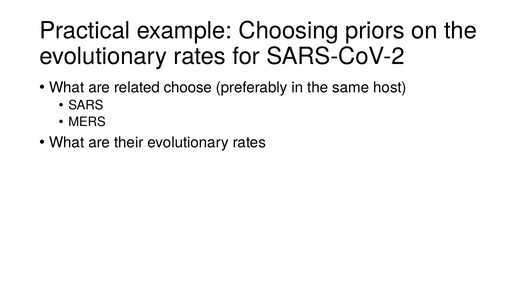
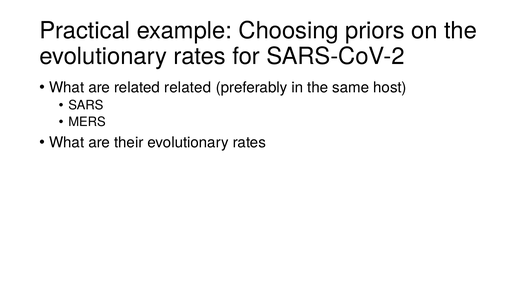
related choose: choose -> related (188, 87)
